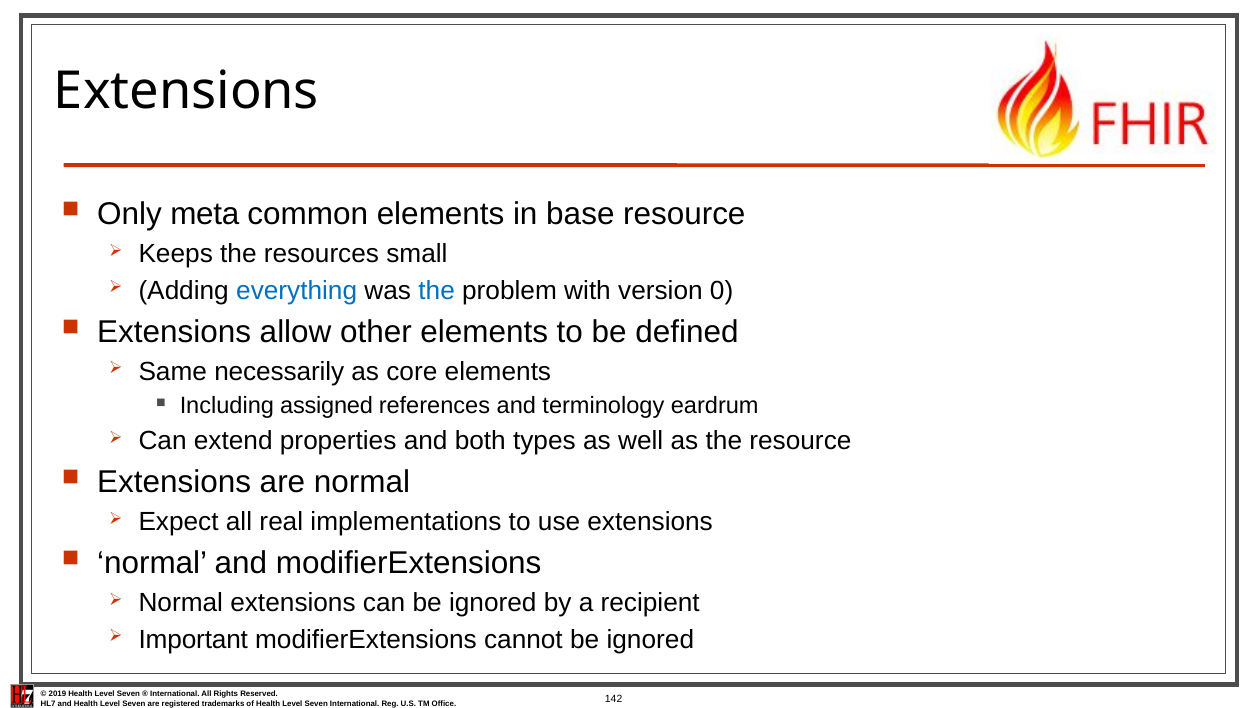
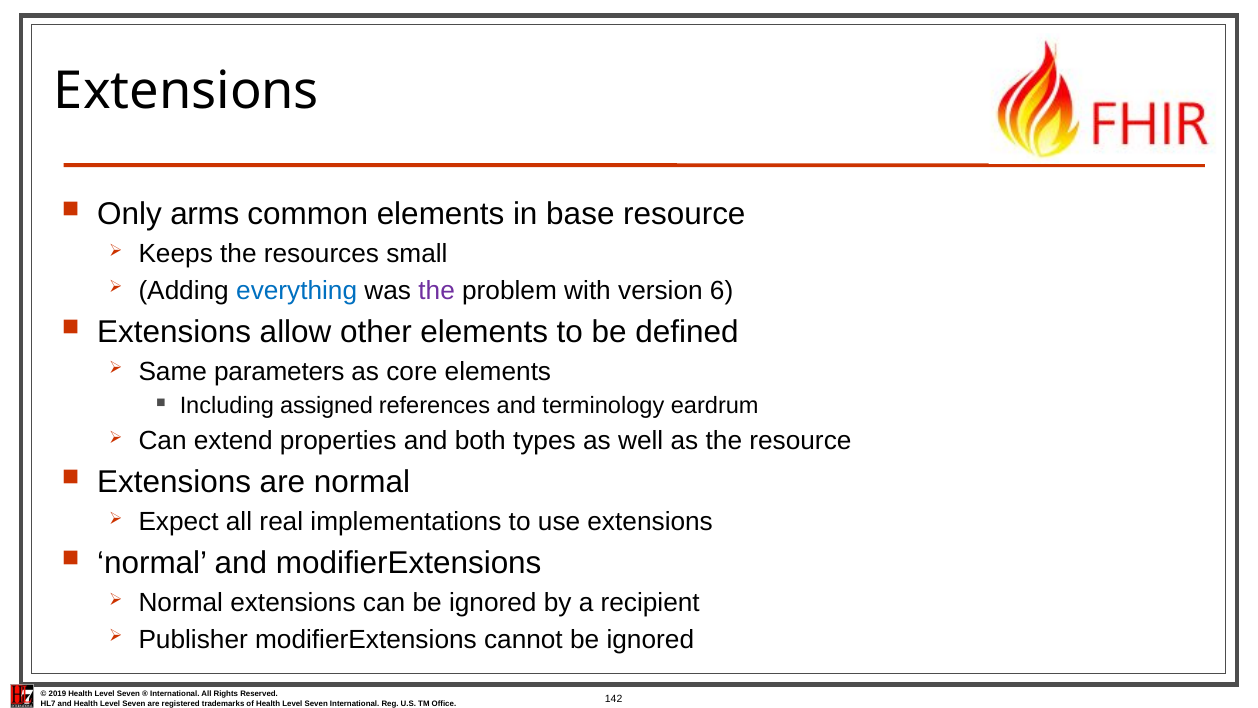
meta: meta -> arms (205, 214)
the colour: blue -> purple (437, 291)
0: 0 -> 6 (722, 291)
necessarily: necessarily -> parameters (279, 371)
Important: Important -> Publisher (193, 639)
